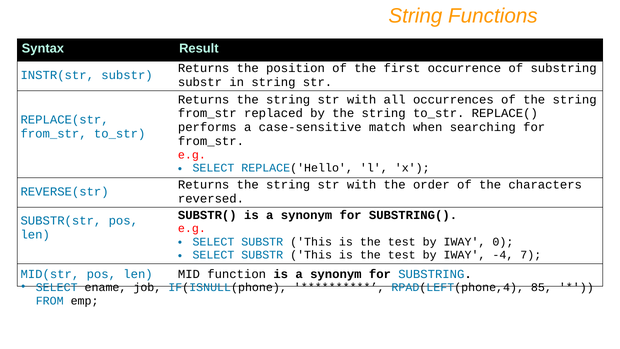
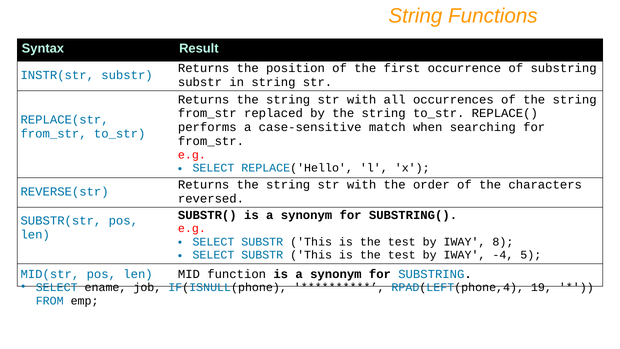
0: 0 -> 8 (503, 242)
7: 7 -> 5 (531, 255)
85: 85 -> 19 (541, 287)
